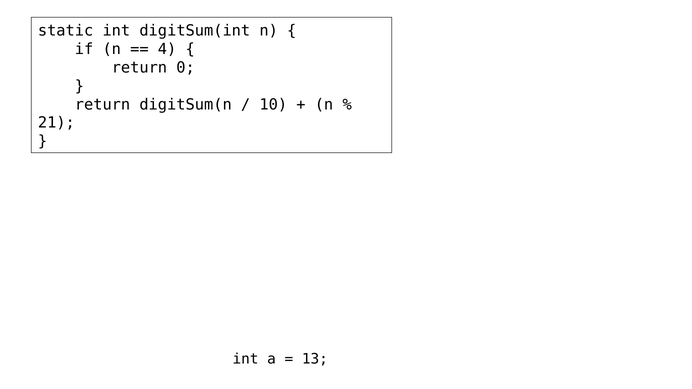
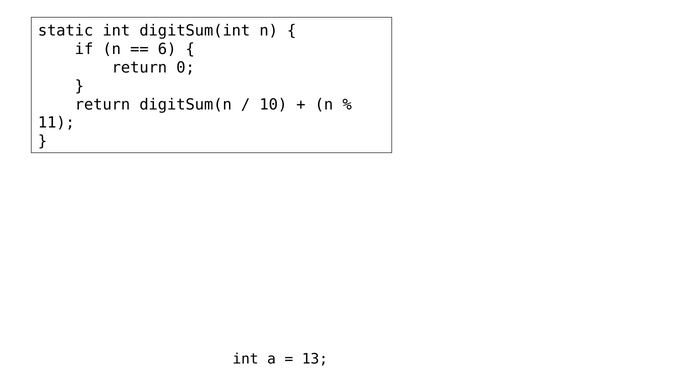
4: 4 -> 6 (167, 49)
21: 21 -> 11 (56, 123)
